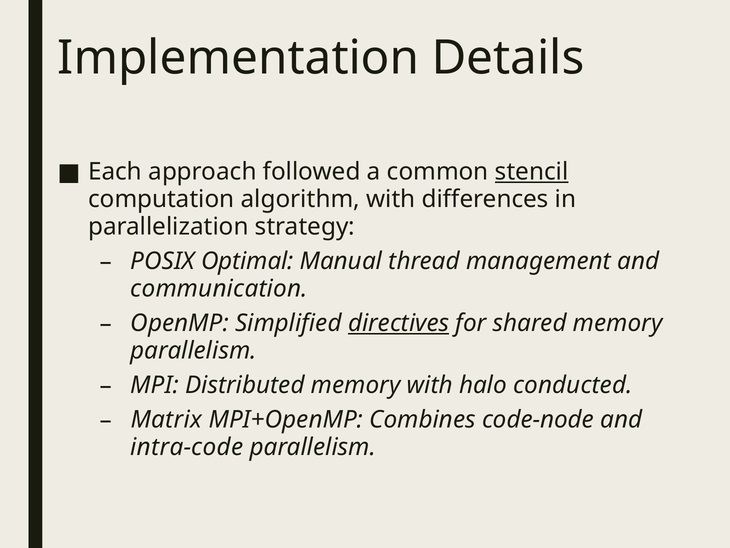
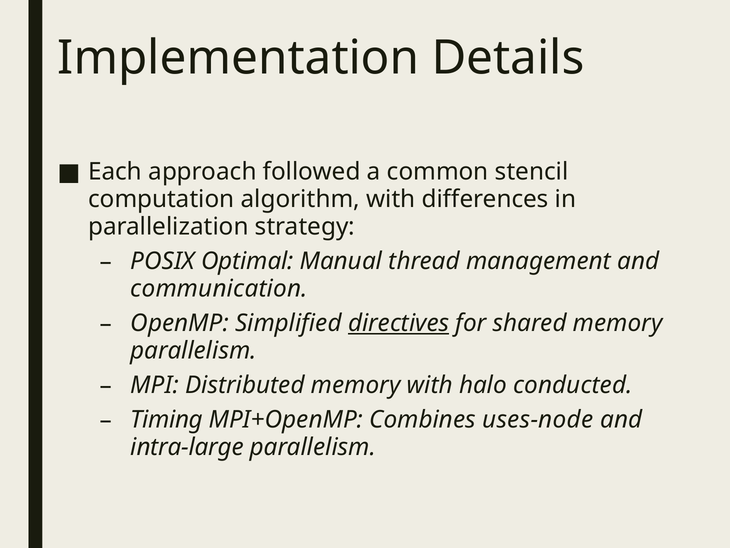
stencil underline: present -> none (532, 172)
Matrix: Matrix -> Timing (167, 420)
code-node: code-node -> uses-node (538, 420)
intra-code: intra-code -> intra-large (187, 447)
